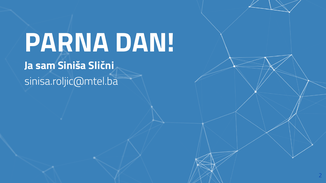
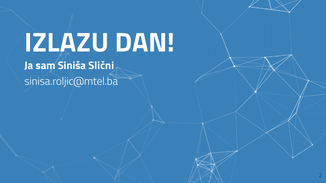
PARNA: PARNA -> IZLAZU (67, 43)
